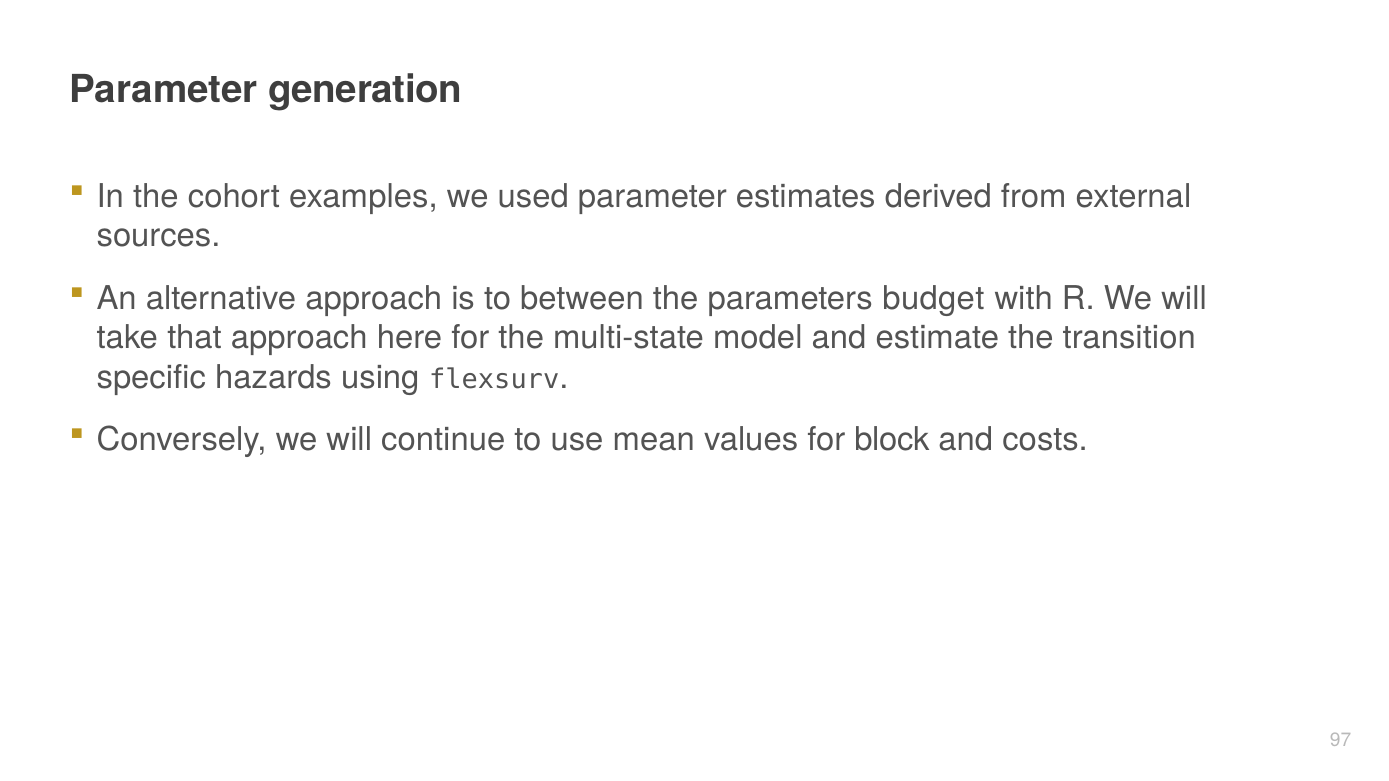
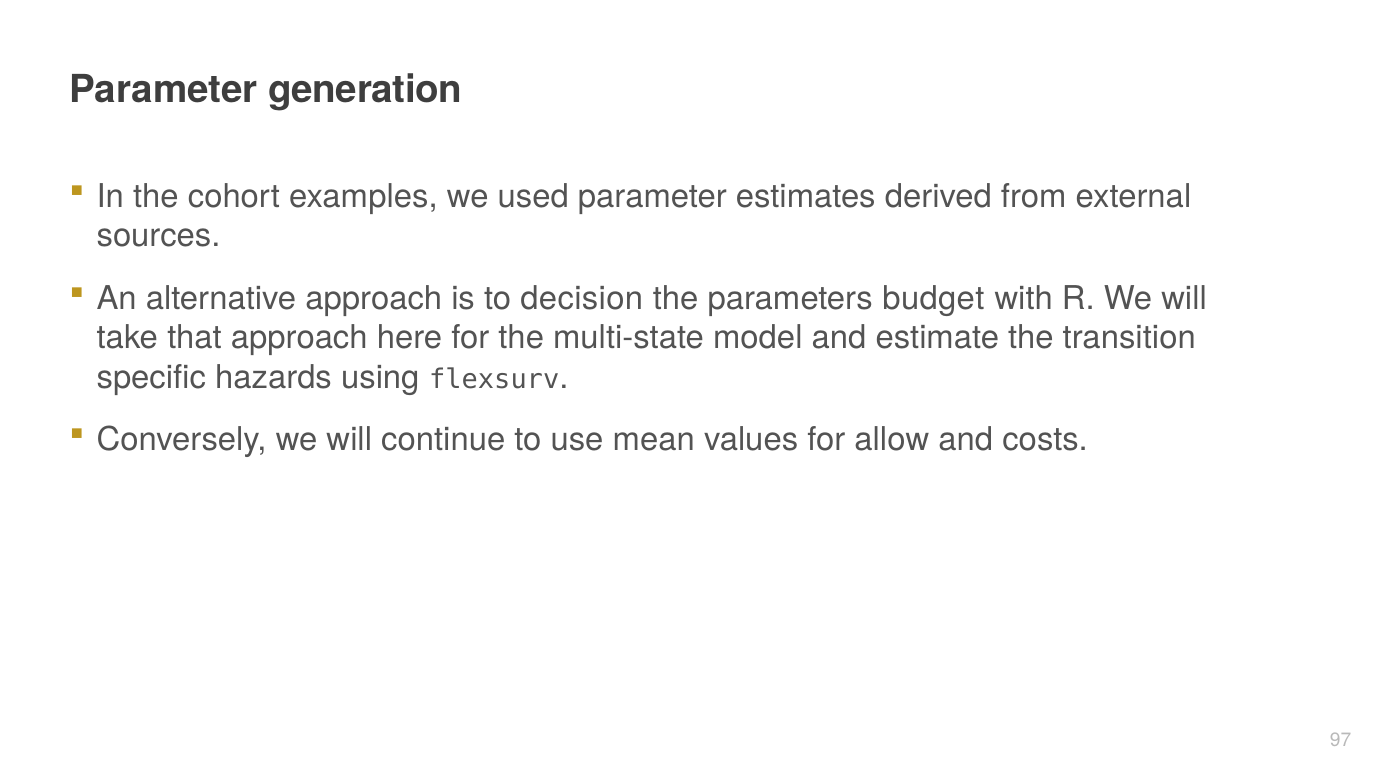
between: between -> decision (582, 299)
block: block -> allow (892, 440)
